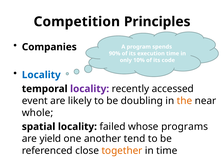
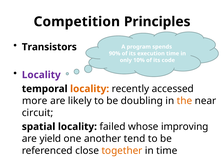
Companies: Companies -> Transistors (49, 47)
Locality colour: blue -> purple (41, 75)
locality colour: purple -> orange (90, 89)
event: event -> more (35, 101)
whole: whole -> circuit (38, 113)
programs: programs -> improving (185, 127)
